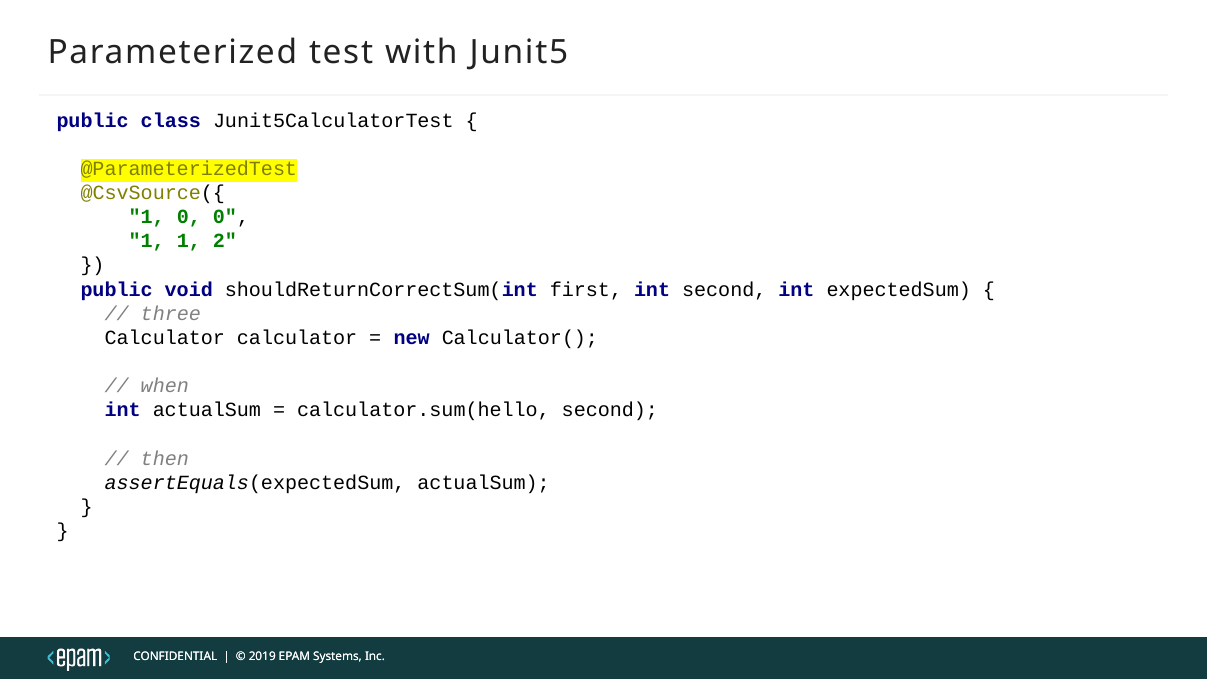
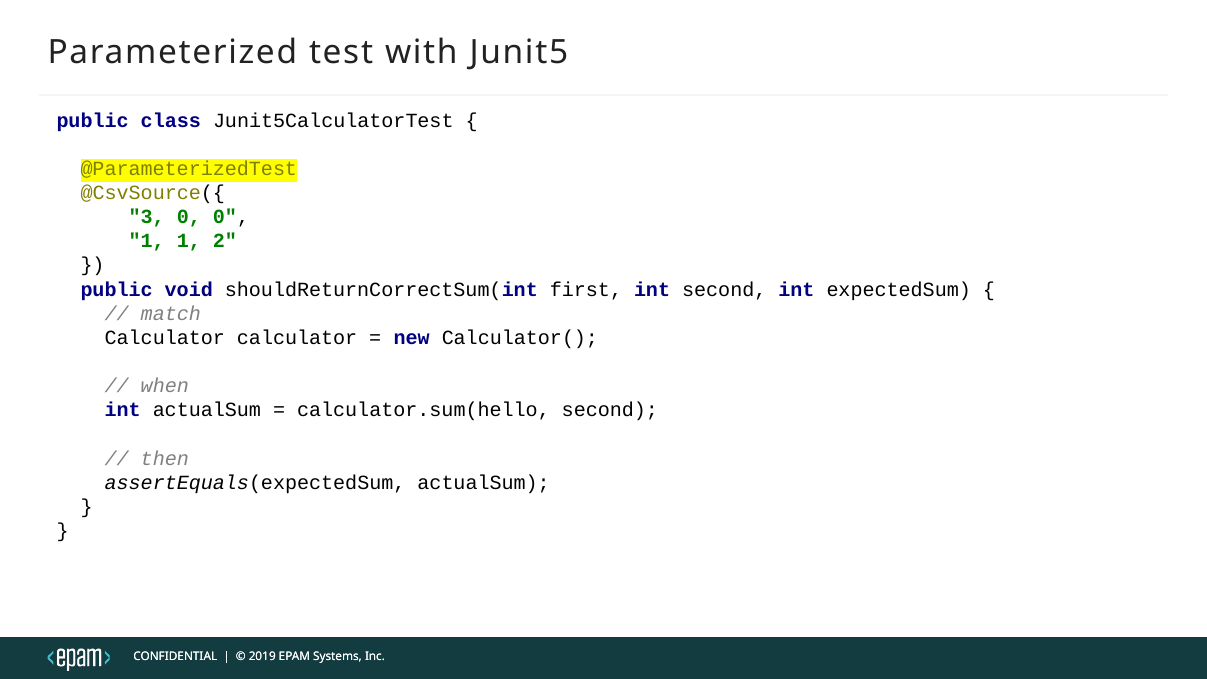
1: 1 -> 3 (147, 217)
three: three -> match (171, 314)
